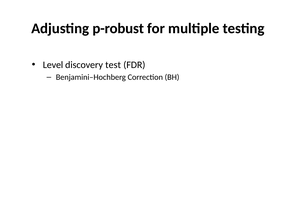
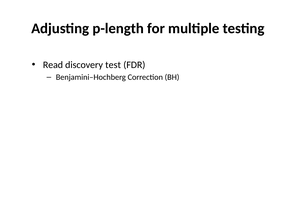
p-robust: p-robust -> p-length (118, 28)
Level: Level -> Read (53, 65)
